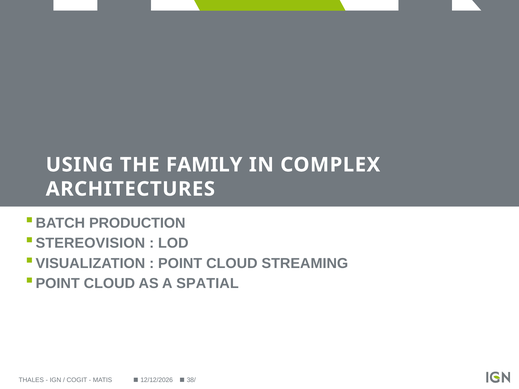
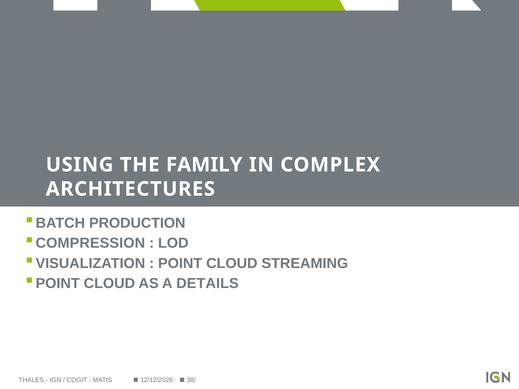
STEREOVISION: STEREOVISION -> COMPRESSION (90, 243)
SPATIAL: SPATIAL -> DETAILS (208, 284)
